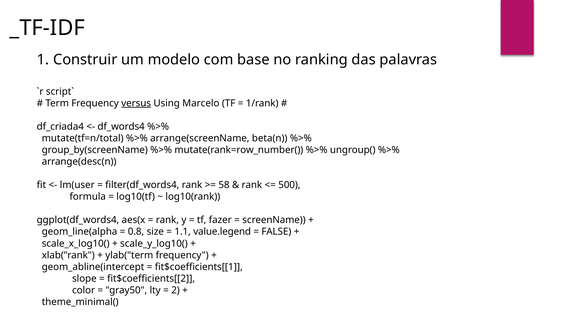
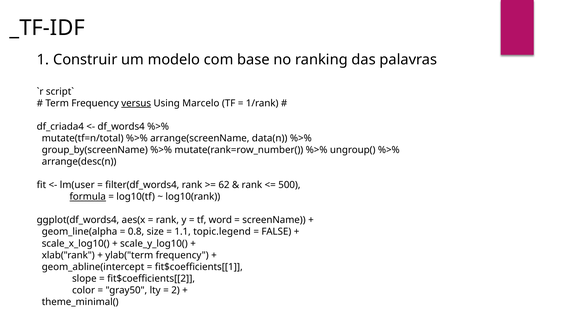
beta(n: beta(n -> data(n (270, 138)
58: 58 -> 62 (224, 185)
formula underline: none -> present (88, 197)
fazer: fazer -> word (220, 220)
value.legend: value.legend -> topic.legend (222, 232)
